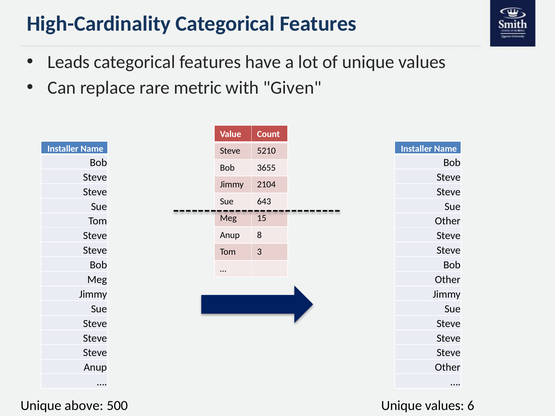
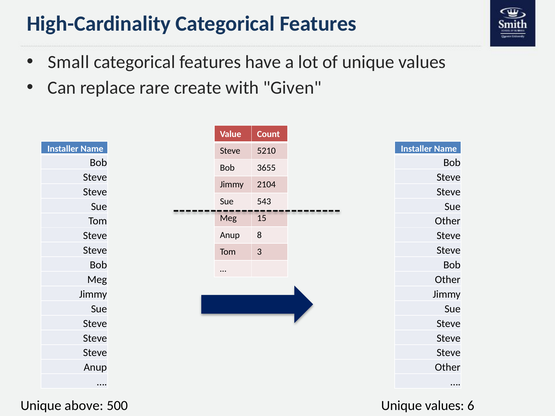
Leads: Leads -> Small (69, 62)
metric: metric -> create (198, 88)
643: 643 -> 543 (264, 201)
